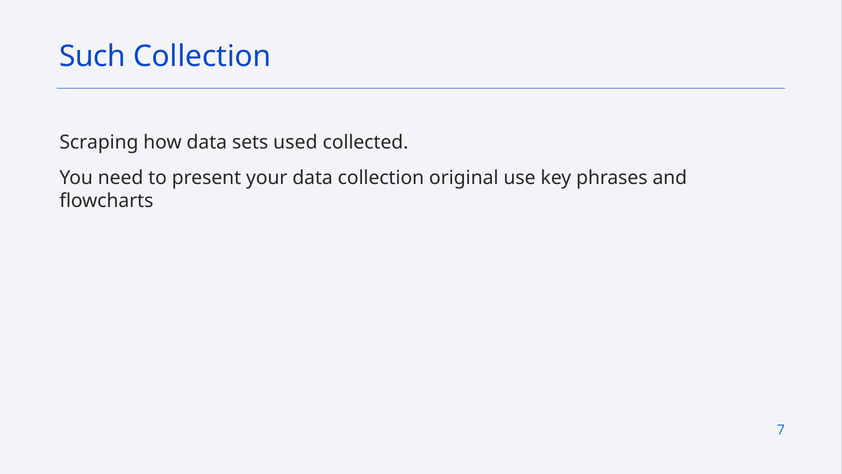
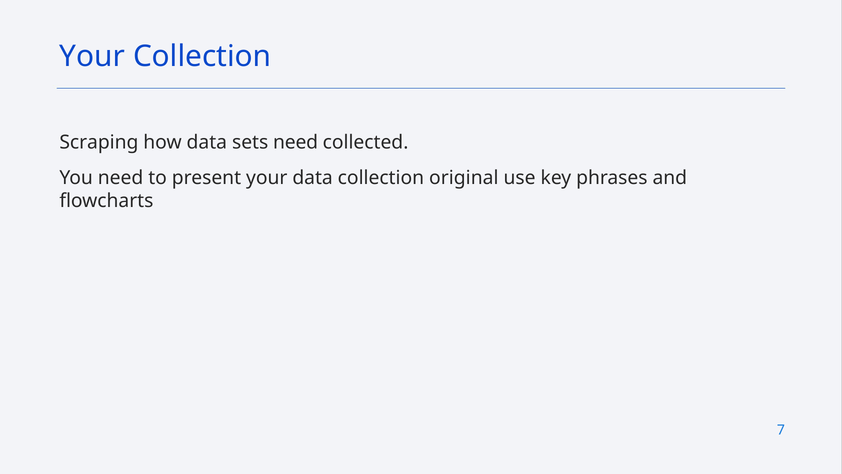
Such: Such -> Your (92, 56)
sets used: used -> need (296, 142)
